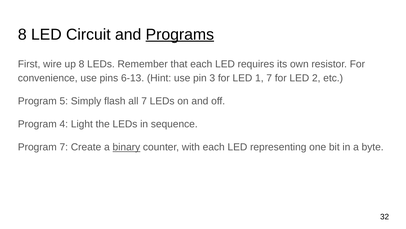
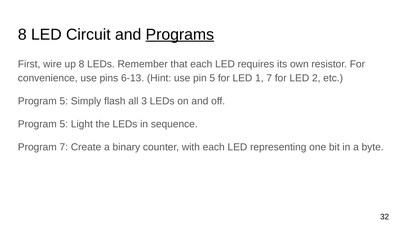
pin 3: 3 -> 5 (212, 78)
all 7: 7 -> 3 (144, 101)
4: 4 -> 5 (64, 124)
binary underline: present -> none (126, 147)
